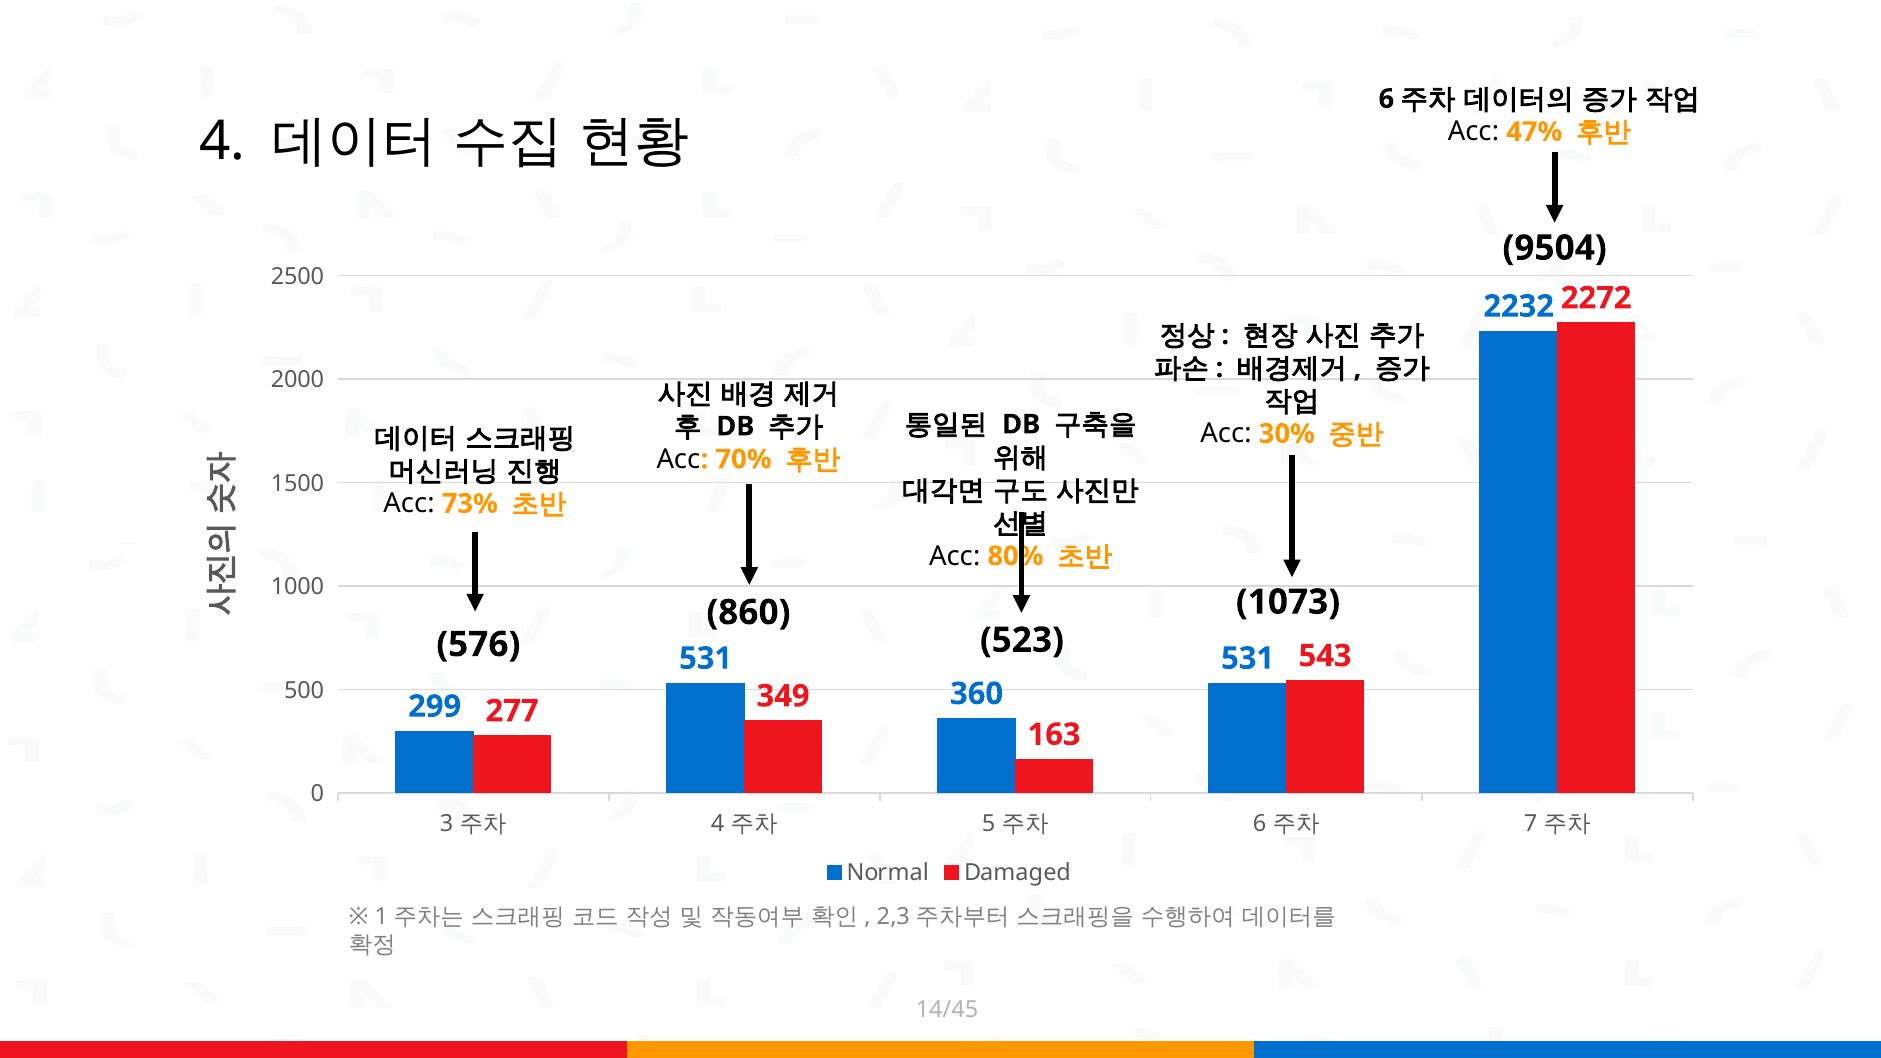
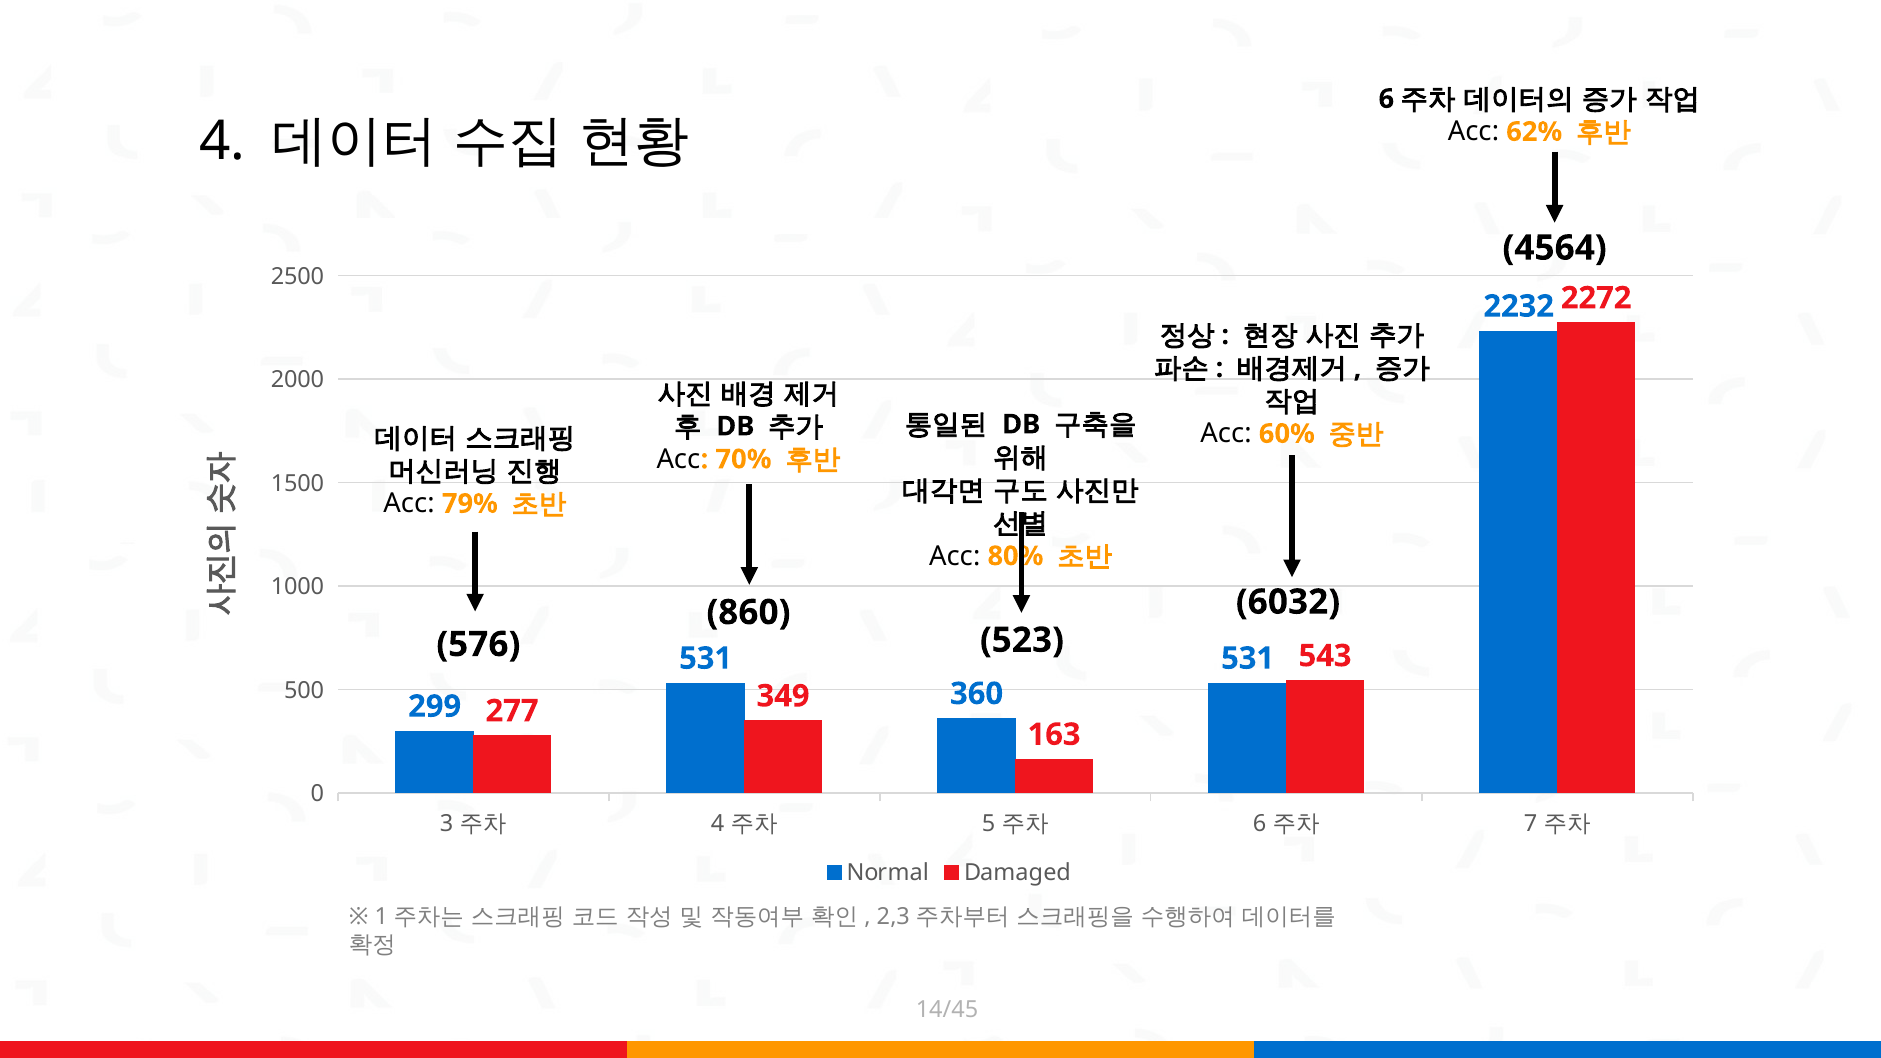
47%: 47% -> 62% (1534, 132)
9504: 9504 -> 4564 (1555, 248)
30%: 30% -> 60% (1287, 434)
73%: 73% -> 79% (470, 504)
1073: 1073 -> 6032 (1288, 602)
